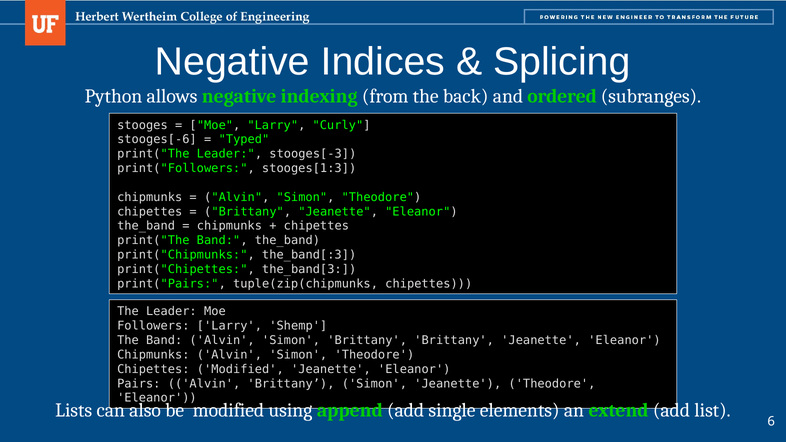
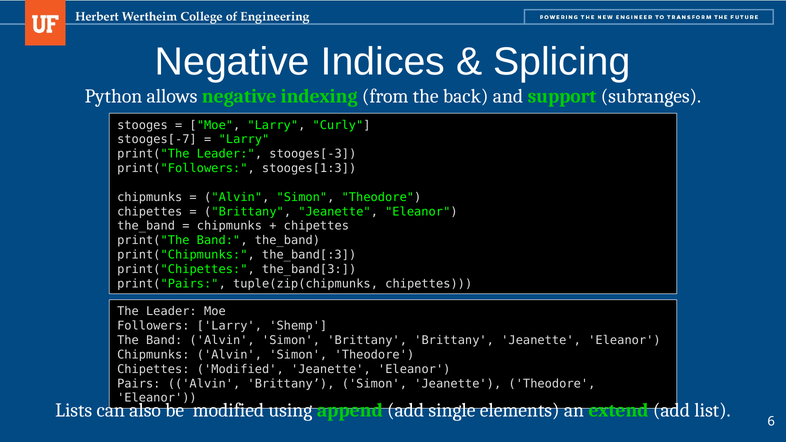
ordered: ordered -> support (562, 96)
stooges[-6: stooges[-6 -> stooges[-7 (157, 140)
Typed: Typed -> Larry (244, 140)
